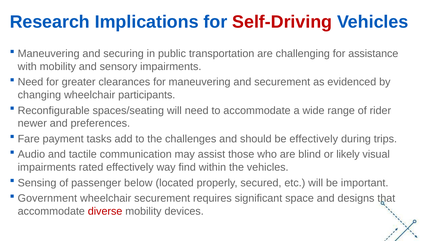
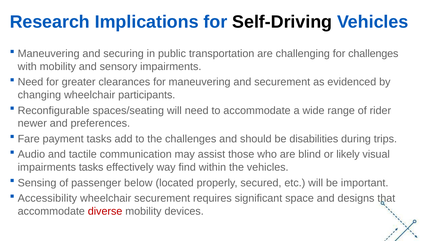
Self-Driving colour: red -> black (282, 22)
for assistance: assistance -> challenges (373, 54)
be effectively: effectively -> disabilities (314, 139)
impairments rated: rated -> tasks (91, 167)
Government: Government -> Accessibility (47, 198)
